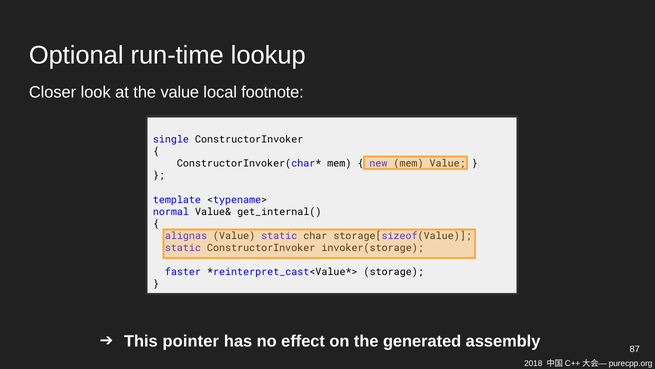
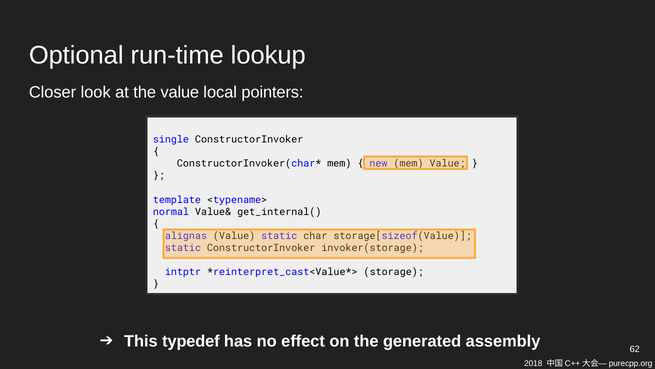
footnote: footnote -> pointers (272, 92)
faster: faster -> intptr (183, 272)
pointer: pointer -> typedef (191, 341)
87: 87 -> 62 (635, 349)
